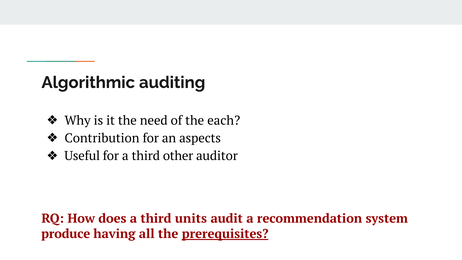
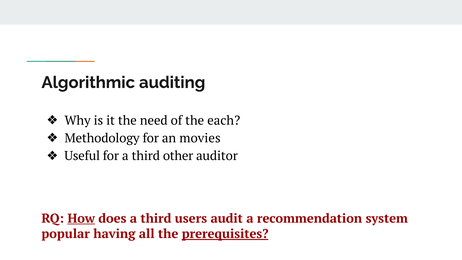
Contribution: Contribution -> Methodology (102, 138)
aspects: aspects -> movies (200, 138)
How underline: none -> present (81, 218)
units: units -> users (191, 218)
produce: produce -> popular (66, 234)
